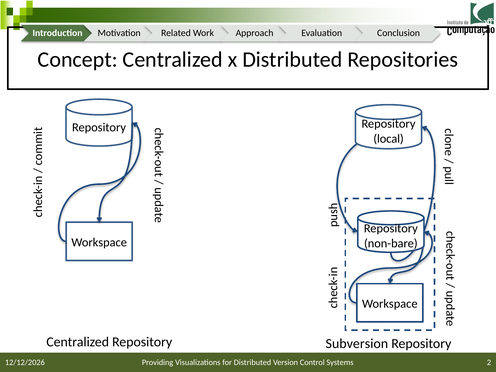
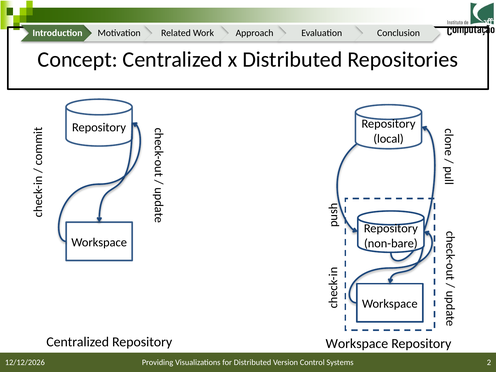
Subversion: Subversion -> Workspace (357, 344)
